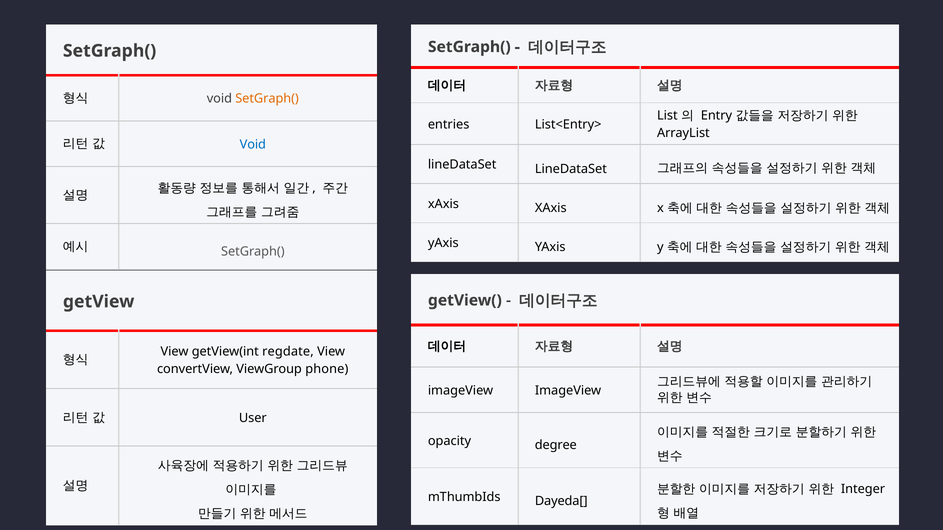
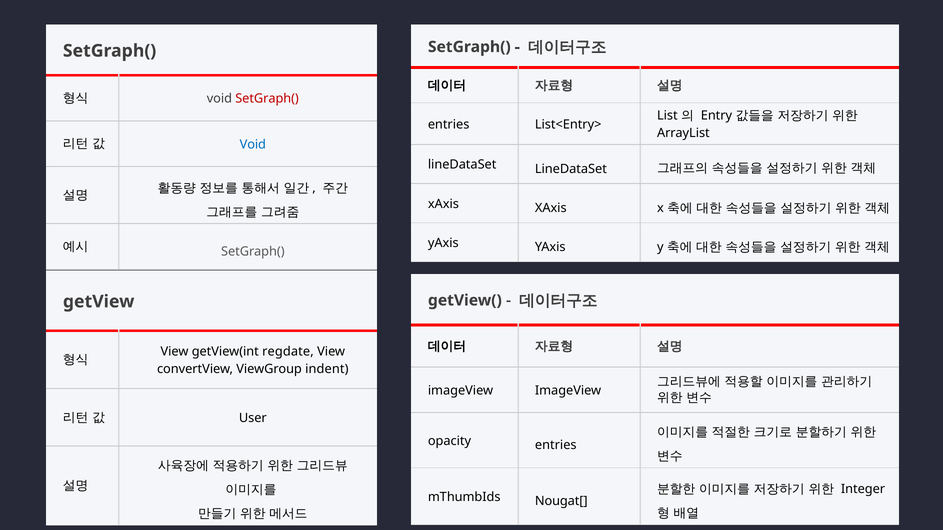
SetGraph( colour: orange -> red (267, 99)
phone: phone -> indent (327, 369)
opacity degree: degree -> entries (556, 445)
Dayeda[: Dayeda[ -> Nougat[ (561, 502)
